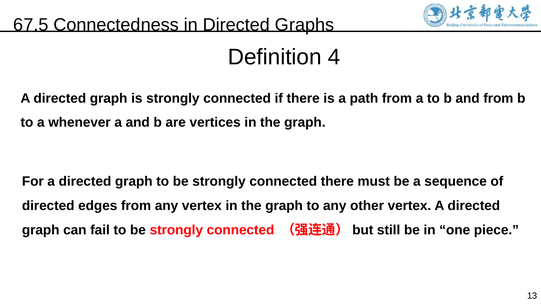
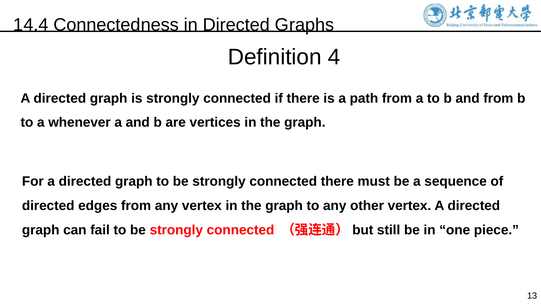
67.5: 67.5 -> 14.4 (31, 25)
